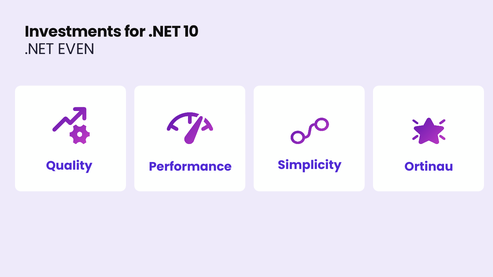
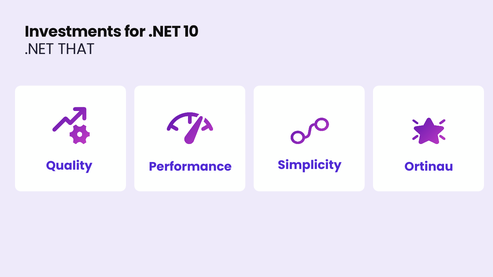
EVEN: EVEN -> THAT (76, 49)
